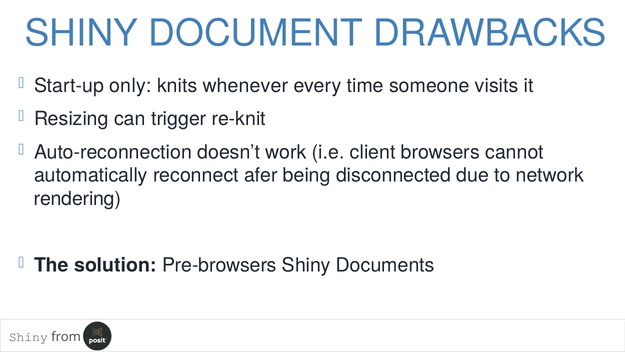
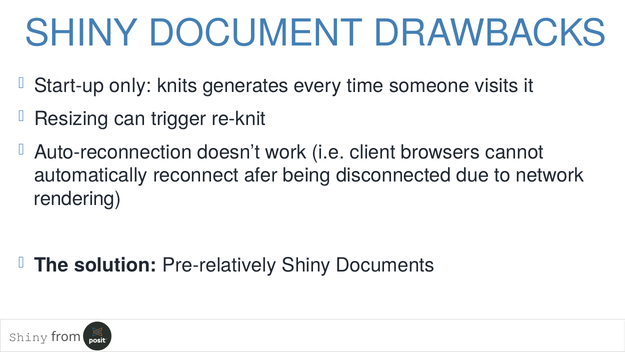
whenever: whenever -> generates (246, 85)
Pre-browsers: Pre-browsers -> Pre-relatively (219, 265)
